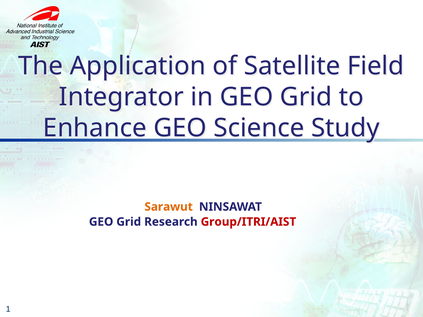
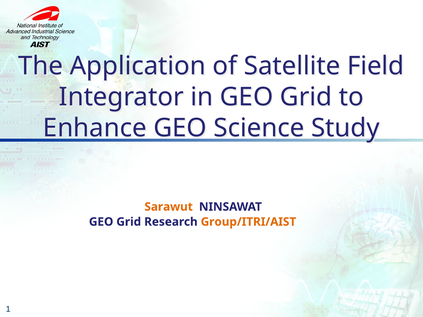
Group/ITRI/AIST colour: red -> orange (248, 222)
